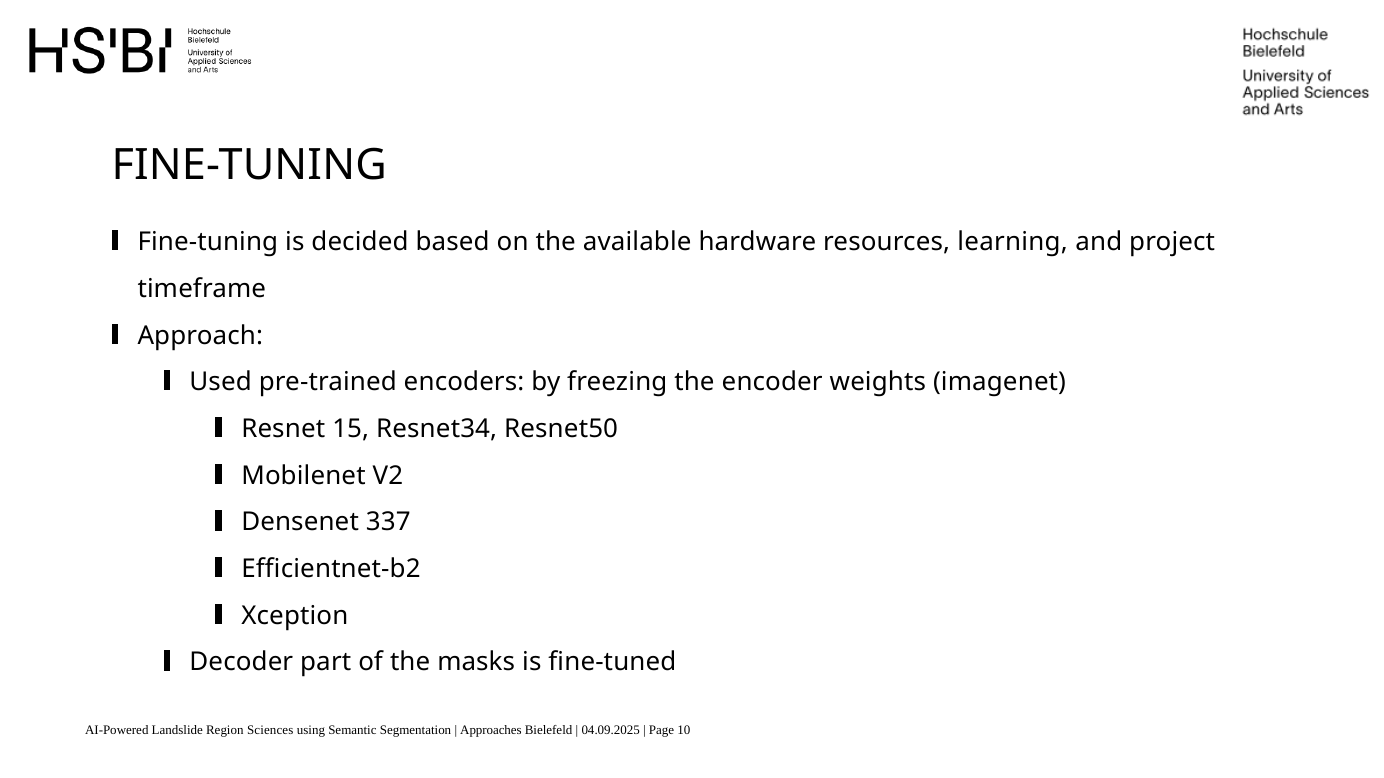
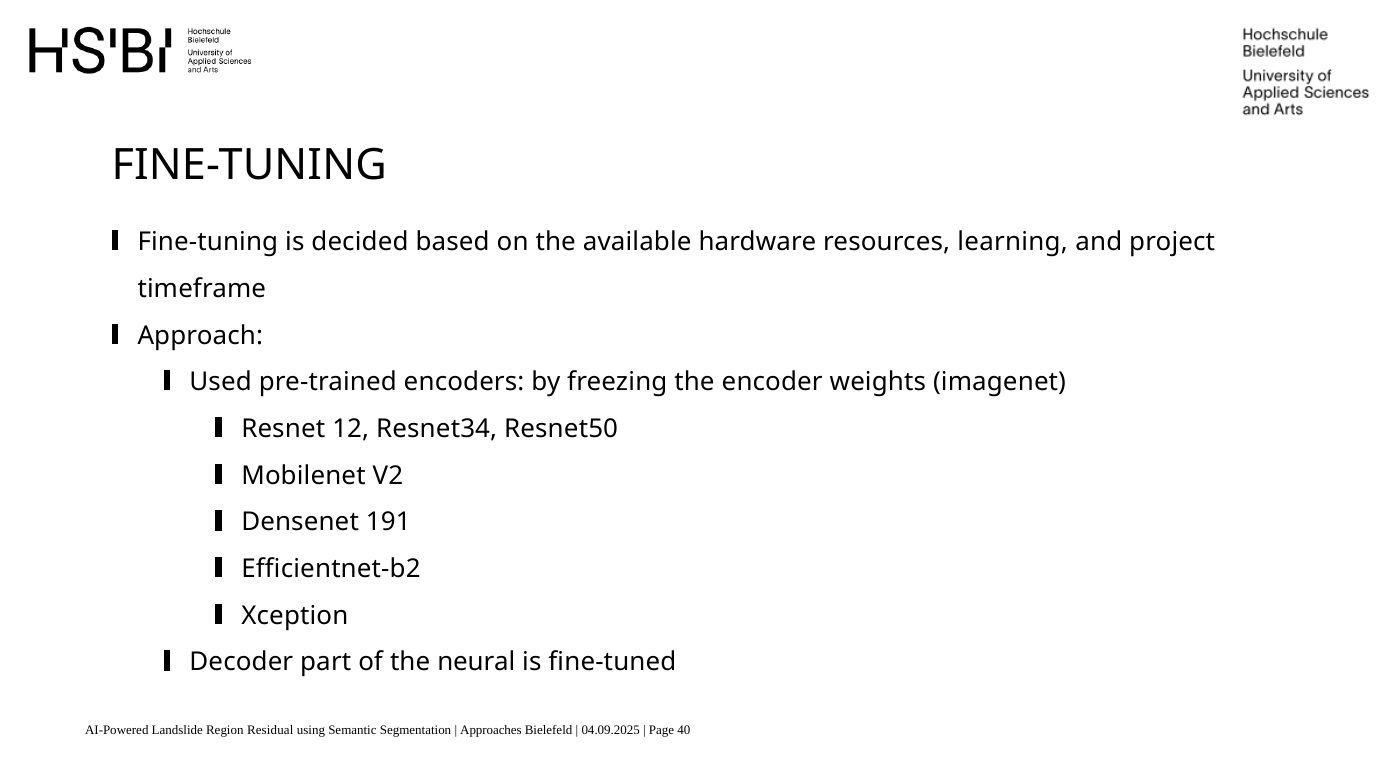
15: 15 -> 12 (351, 429)
337: 337 -> 191 (388, 523)
masks: masks -> neural (476, 663)
Sciences: Sciences -> Residual (270, 731)
10: 10 -> 40 (684, 731)
